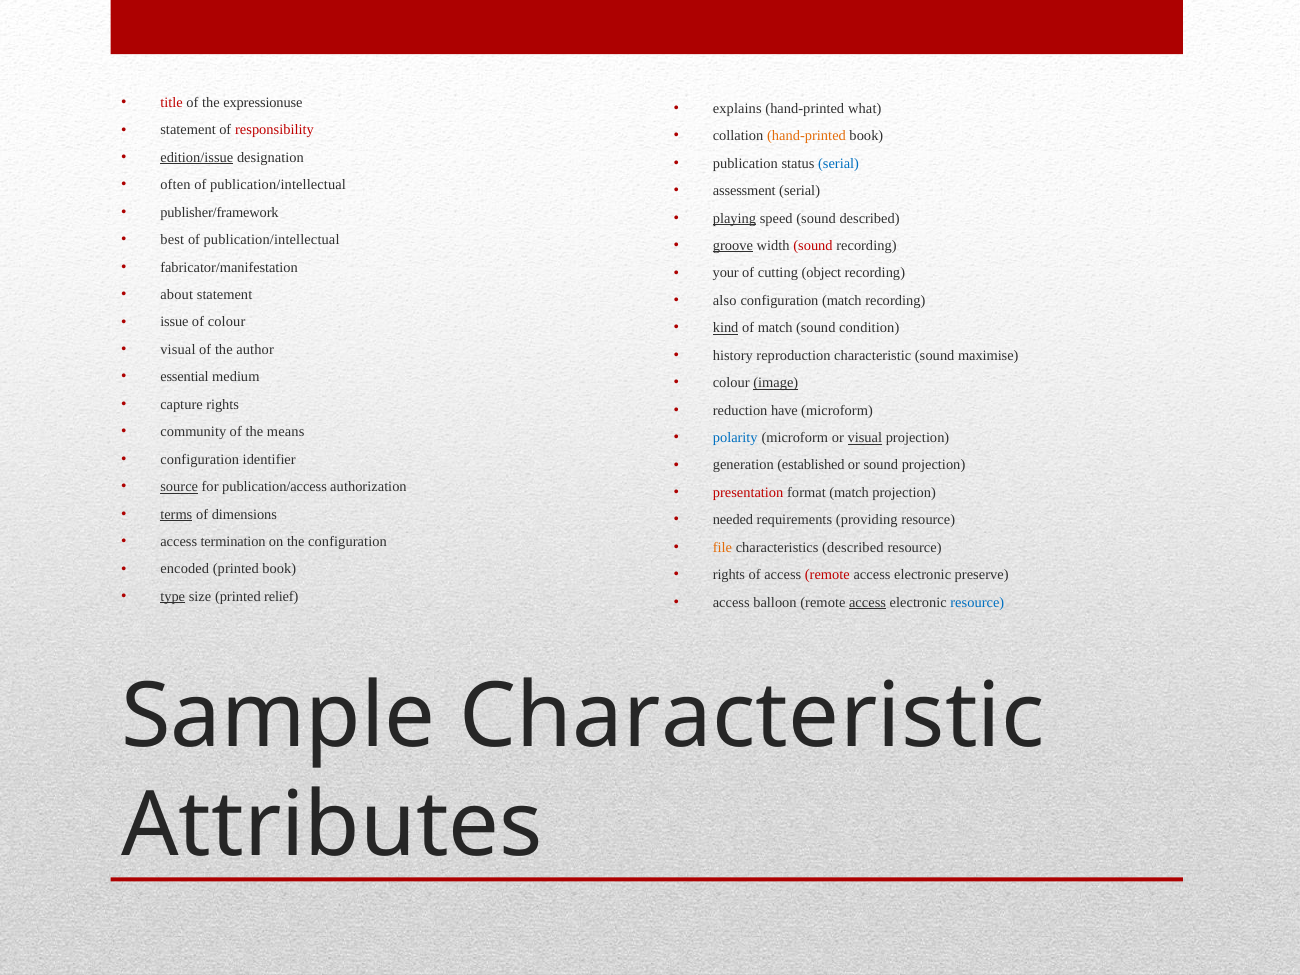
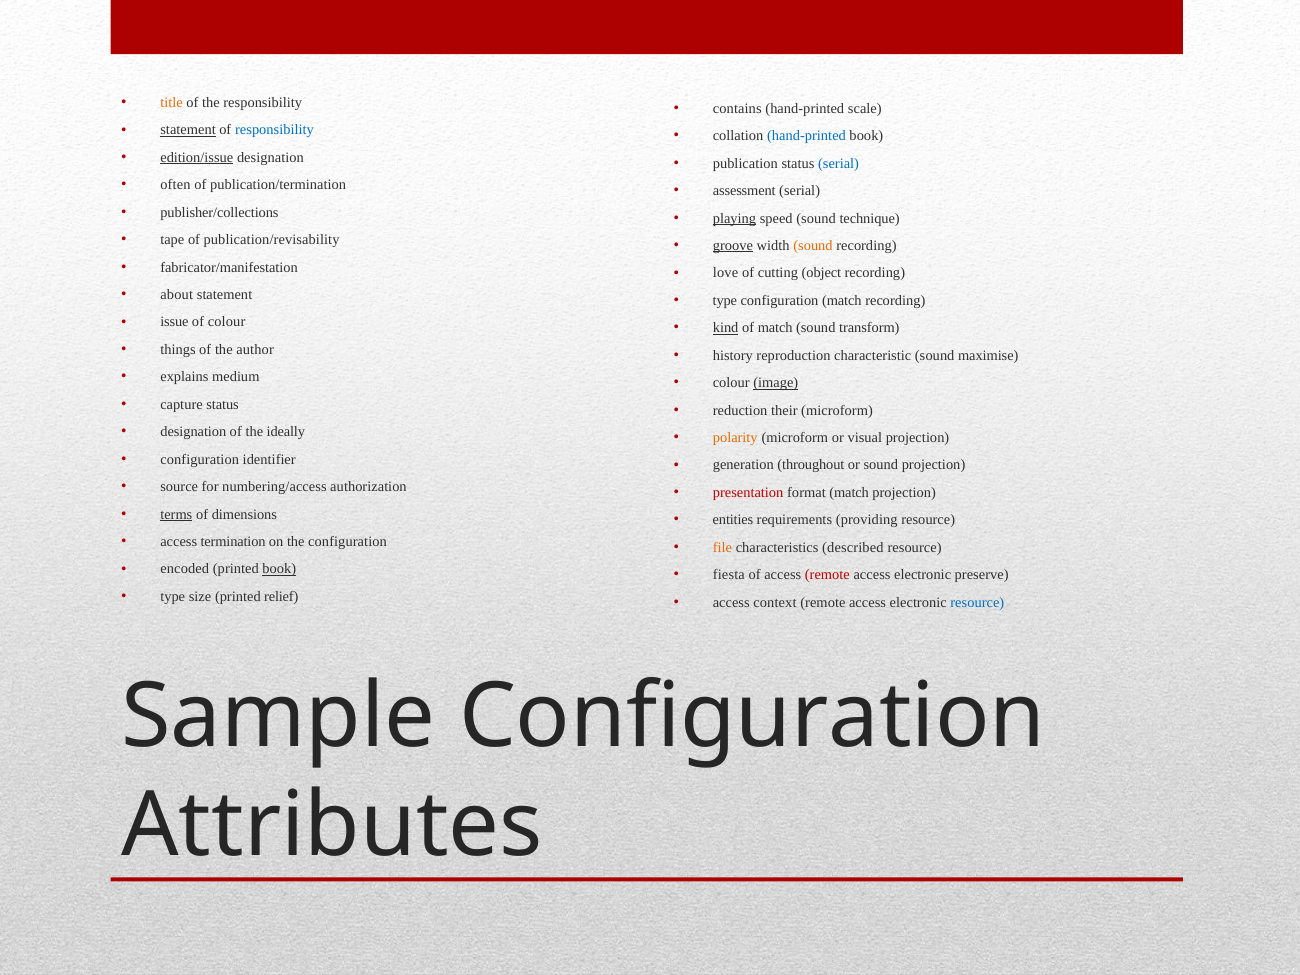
title colour: red -> orange (172, 103)
the expressionuse: expressionuse -> responsibility (263, 103)
explains: explains -> contains (737, 109)
what: what -> scale (865, 109)
statement underline: none -> present (188, 130)
responsibility colour: red -> blue (275, 130)
hand-printed colour: orange -> blue (806, 136)
publication/intellectual: publication/intellectual -> publication/termination (278, 185)
publisher/framework: publisher/framework -> publisher/collections (219, 213)
sound described: described -> technique (870, 218)
best: best -> tape (172, 240)
publication/intellectual: publication/intellectual -> publication/revisability (272, 240)
sound colour: red -> orange (813, 246)
your: your -> love (726, 273)
also: also -> type (725, 301)
condition: condition -> transform (869, 328)
visual: visual -> things (178, 350)
essential: essential -> explains (184, 377)
capture rights: rights -> status (223, 405)
have: have -> their (784, 410)
community: community -> designation (193, 432)
means: means -> ideally (286, 432)
polarity colour: blue -> orange (735, 438)
visual underline: present -> none (865, 438)
established: established -> throughout (811, 465)
source underline: present -> none (179, 487)
publication/access: publication/access -> numbering/access (274, 487)
needed: needed -> entities (733, 520)
book underline: none -> present (279, 569)
rights: rights -> fiesta (729, 575)
type underline: present -> none (173, 597)
balloon: balloon -> context (775, 602)
access underline: present -> none (868, 602)
Sample Characteristic: Characteristic -> Configuration (752, 717)
